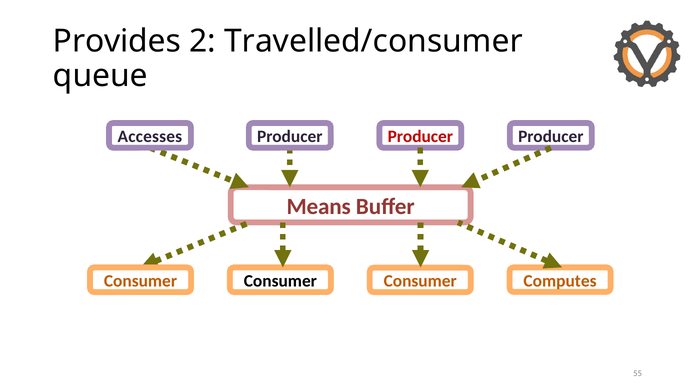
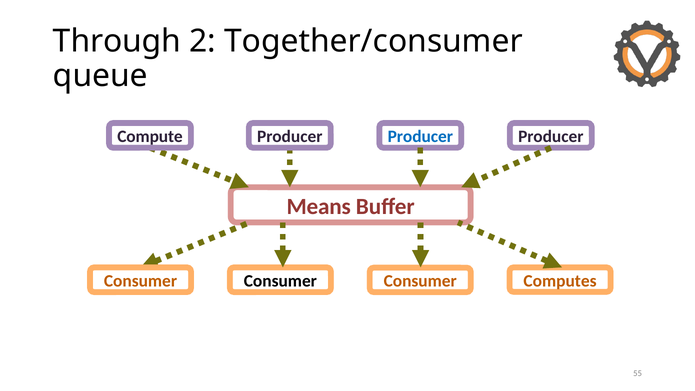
Provides: Provides -> Through (117, 41)
Travelled/consumer: Travelled/consumer -> Together/consumer (374, 41)
Accesses: Accesses -> Compute (150, 137)
Producer colour: red -> blue (420, 137)
